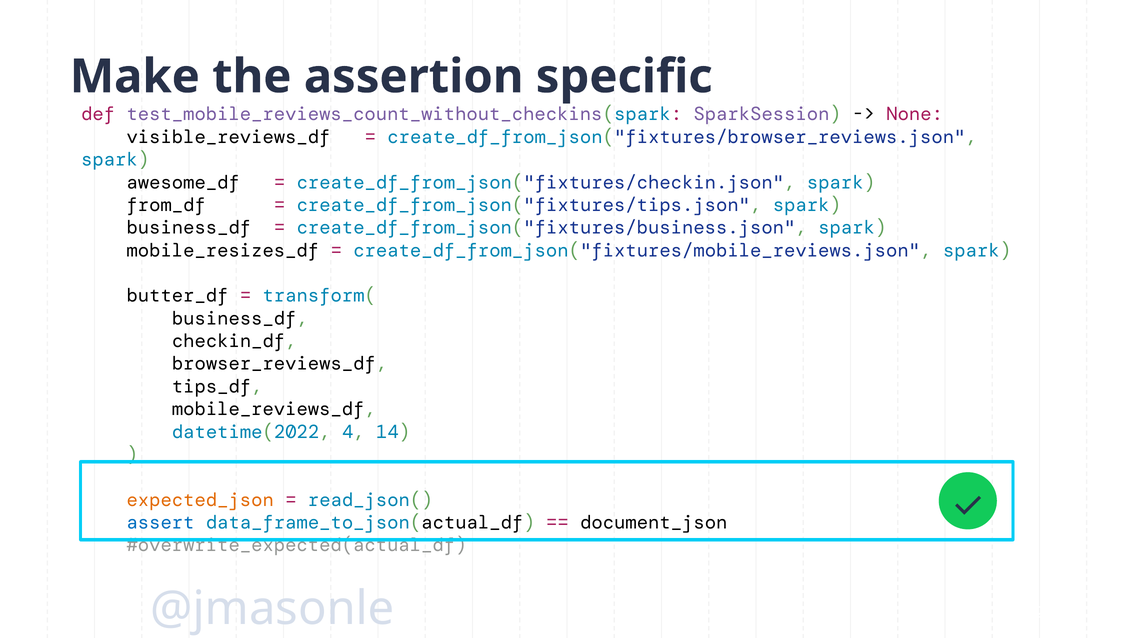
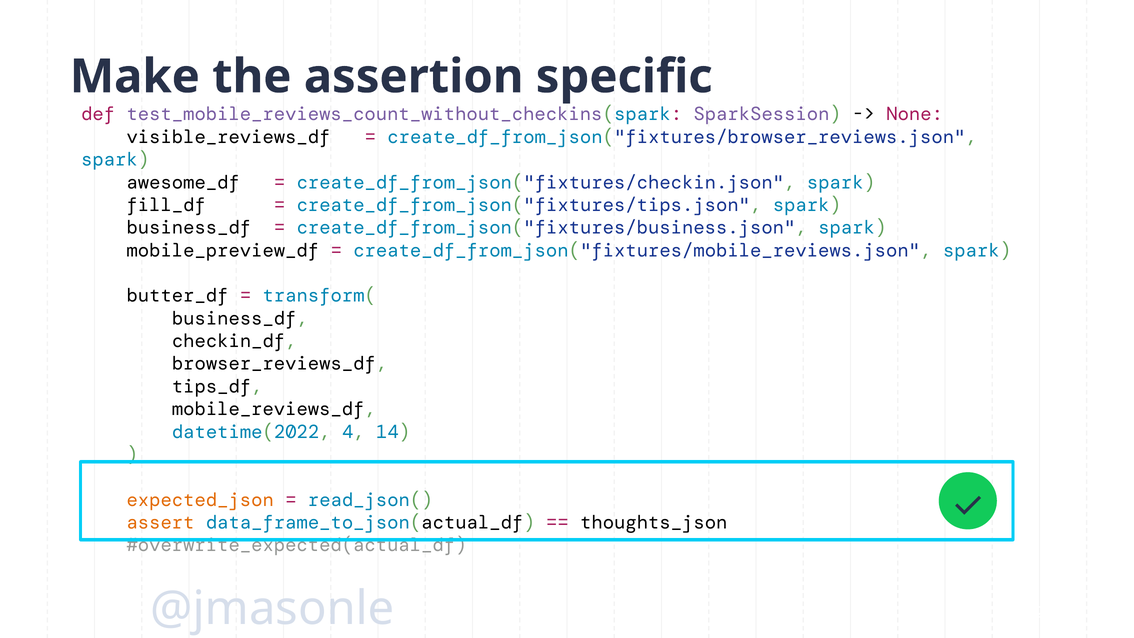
from_df: from_df -> fill_df (166, 205)
mobile_resizes_df: mobile_resizes_df -> mobile_preview_df (223, 250)
assert colour: blue -> orange (161, 522)
document_json: document_json -> thoughts_json (654, 522)
